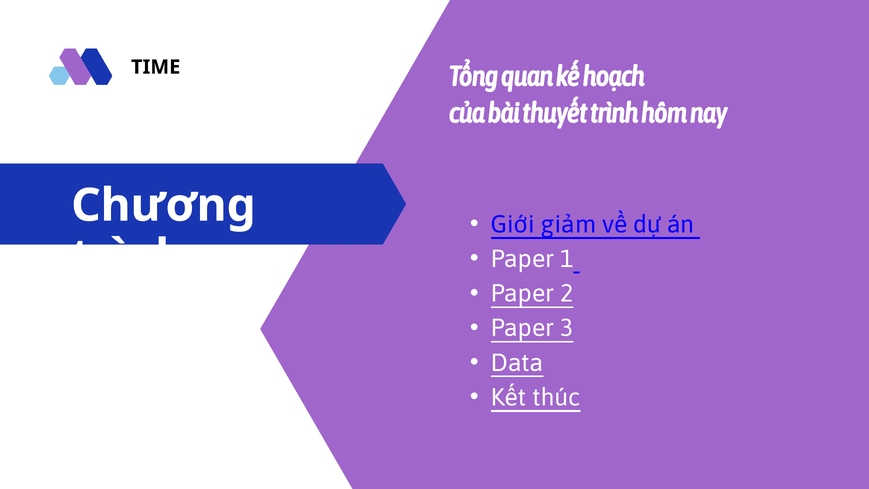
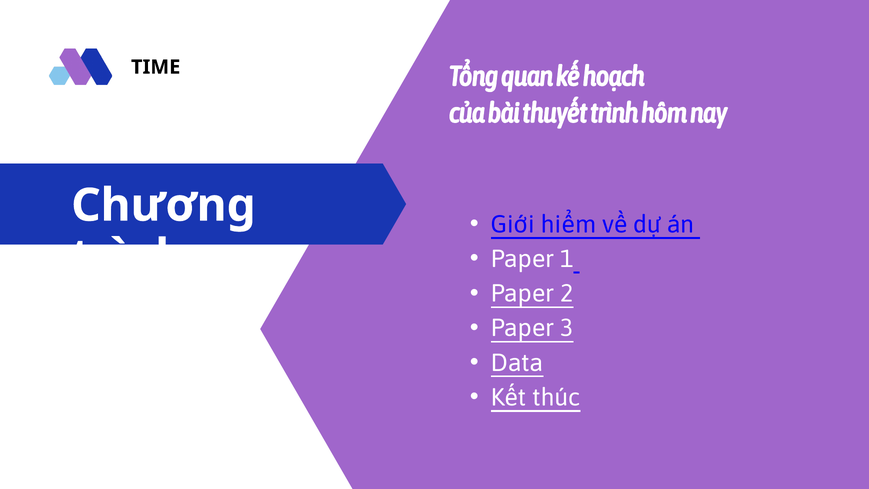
giảm: giảm -> hiểm (568, 224)
